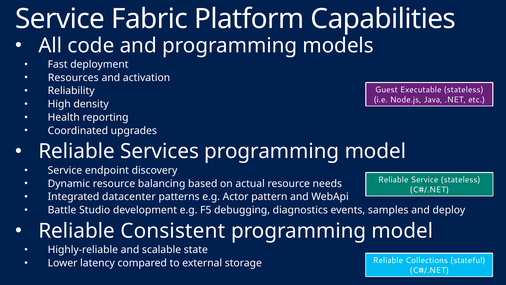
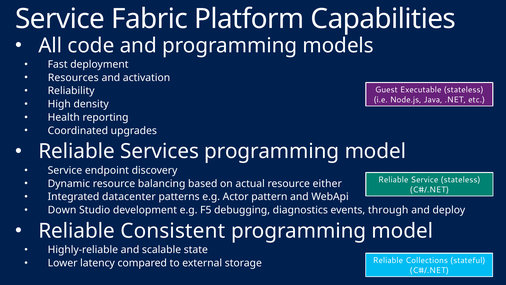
needs: needs -> either (327, 183)
Battle: Battle -> Down (62, 210)
samples: samples -> through (388, 210)
